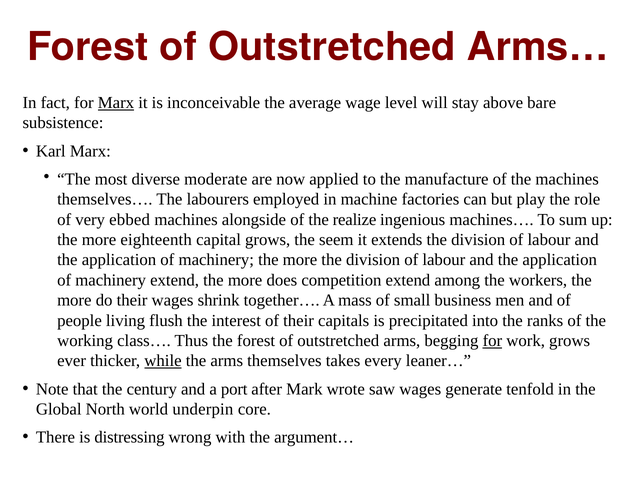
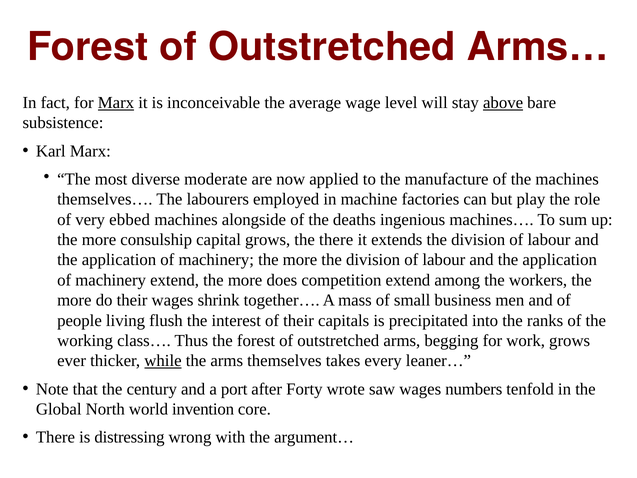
above underline: none -> present (503, 103)
realize: realize -> deaths (354, 219)
eighteenth: eighteenth -> consulship (156, 240)
the seem: seem -> there (336, 240)
for underline: present -> none (492, 340)
Mark: Mark -> Forty (304, 389)
generate: generate -> numbers (474, 389)
underpin: underpin -> invention (203, 409)
